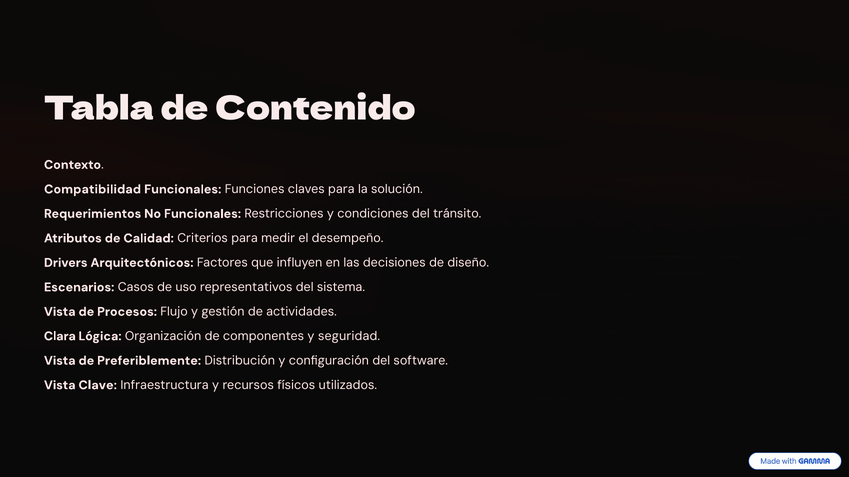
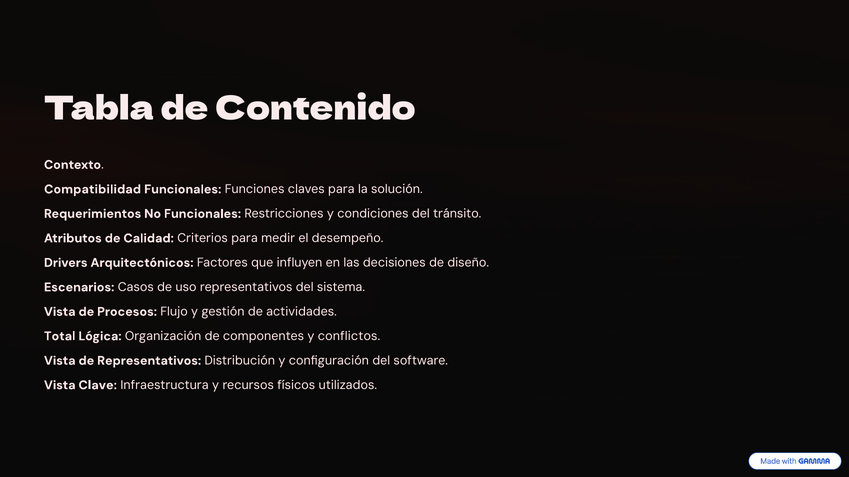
Clara: Clara -> Total (60, 337)
seguridad: seguridad -> conflictos (349, 337)
de Preferiblemente: Preferiblemente -> Representativos (149, 361)
